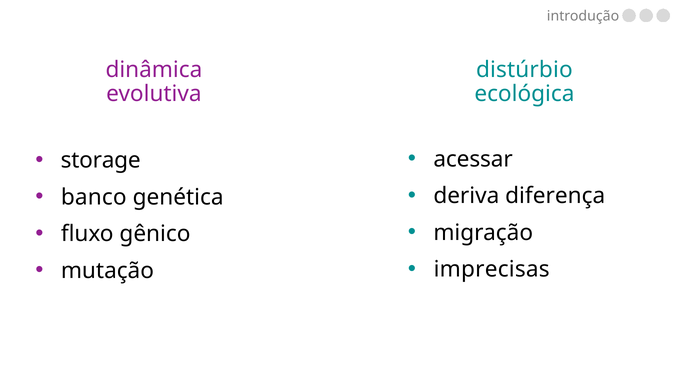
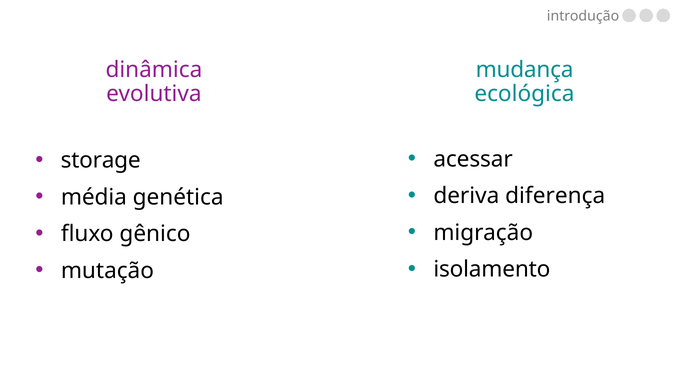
distúrbio: distúrbio -> mudança (525, 70)
banco: banco -> média (94, 197)
imprecisas: imprecisas -> isolamento (492, 270)
